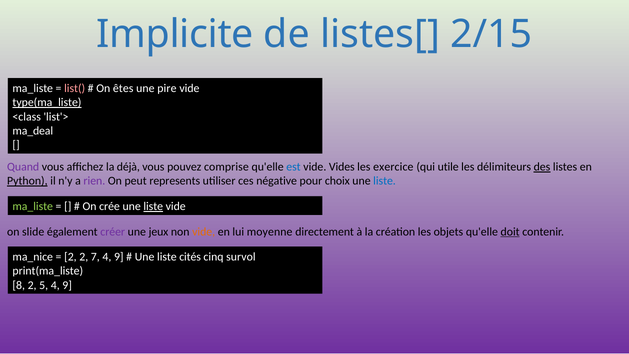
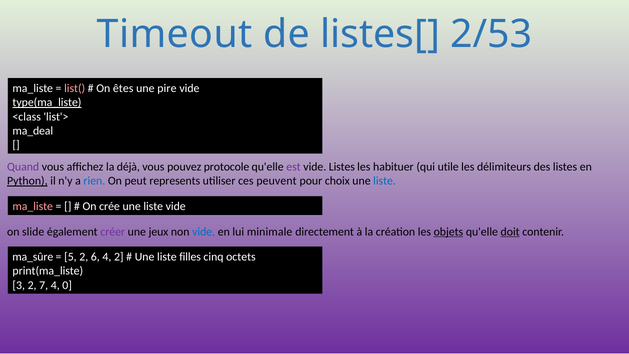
Implicite: Implicite -> Timeout (175, 34)
2/15: 2/15 -> 2/53 (491, 34)
comprise: comprise -> protocole (227, 167)
est colour: blue -> purple (293, 167)
vide Vides: Vides -> Listes (342, 167)
exercice: exercice -> habituer (393, 167)
des underline: present -> none (542, 167)
rien colour: purple -> blue (94, 181)
négative: négative -> peuvent (277, 181)
ma_liste colour: light green -> pink (33, 206)
liste underline: present -> none (153, 206)
vide colour: orange -> blue (204, 231)
moyenne: moyenne -> minimale (270, 231)
objets underline: none -> present (448, 231)
ma_nice: ma_nice -> ma_sûre (33, 257)
2: 2 -> 5 (70, 257)
7: 7 -> 6 (95, 257)
9: 9 -> 2 (119, 257)
cités: cités -> filles (190, 257)
survol: survol -> octets (241, 257)
8: 8 -> 3 (19, 285)
5: 5 -> 7 (44, 285)
9: 9 -> 0 (67, 285)
